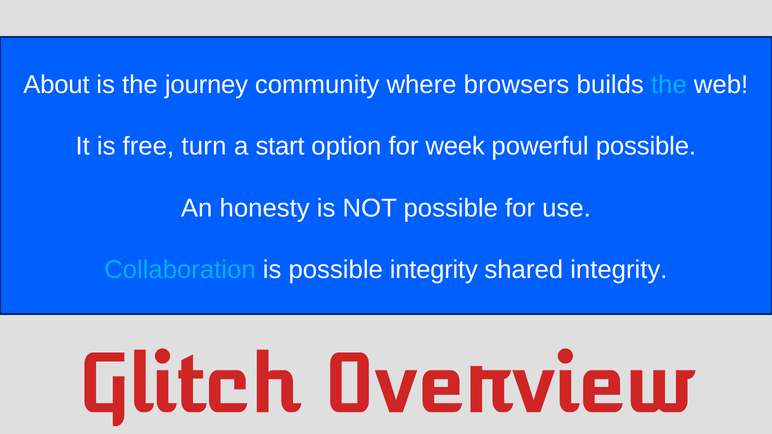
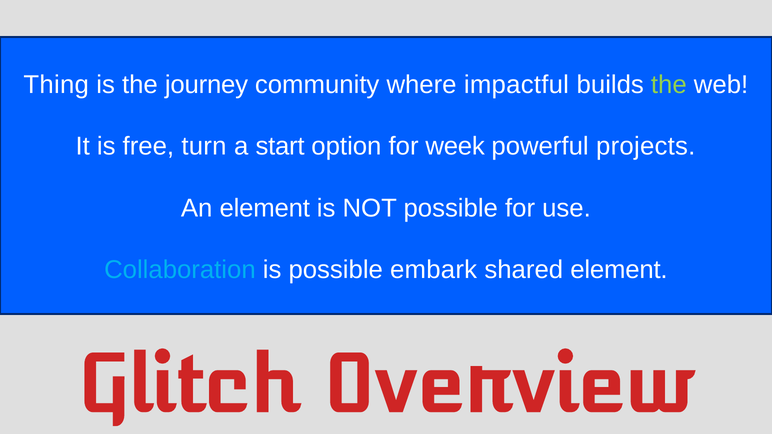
About: About -> Thing (56, 85)
browsers: browsers -> impactful (516, 85)
the colour: light blue -> light green (669, 85)
powerful possible: possible -> projects (646, 146)
An honesty: honesty -> element (265, 208)
possible integrity: integrity -> embark (434, 270)
shared integrity: integrity -> element (619, 270)
